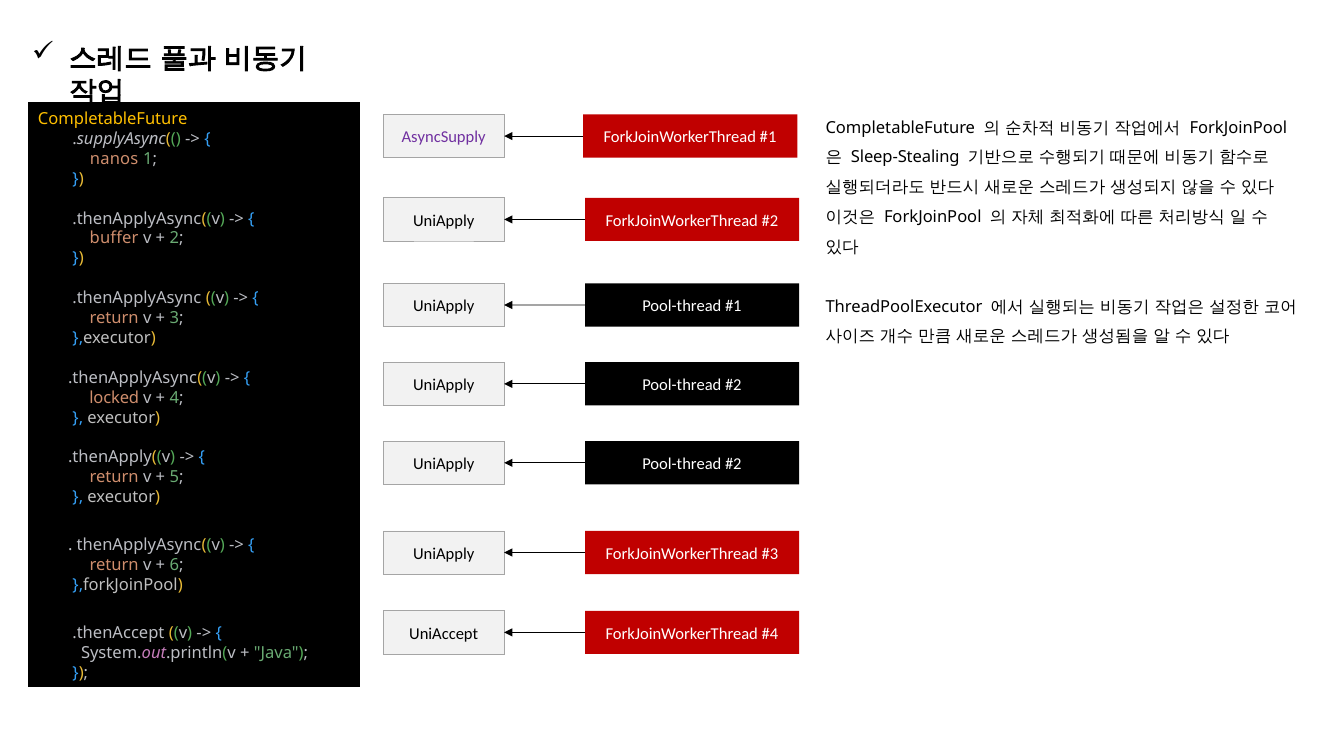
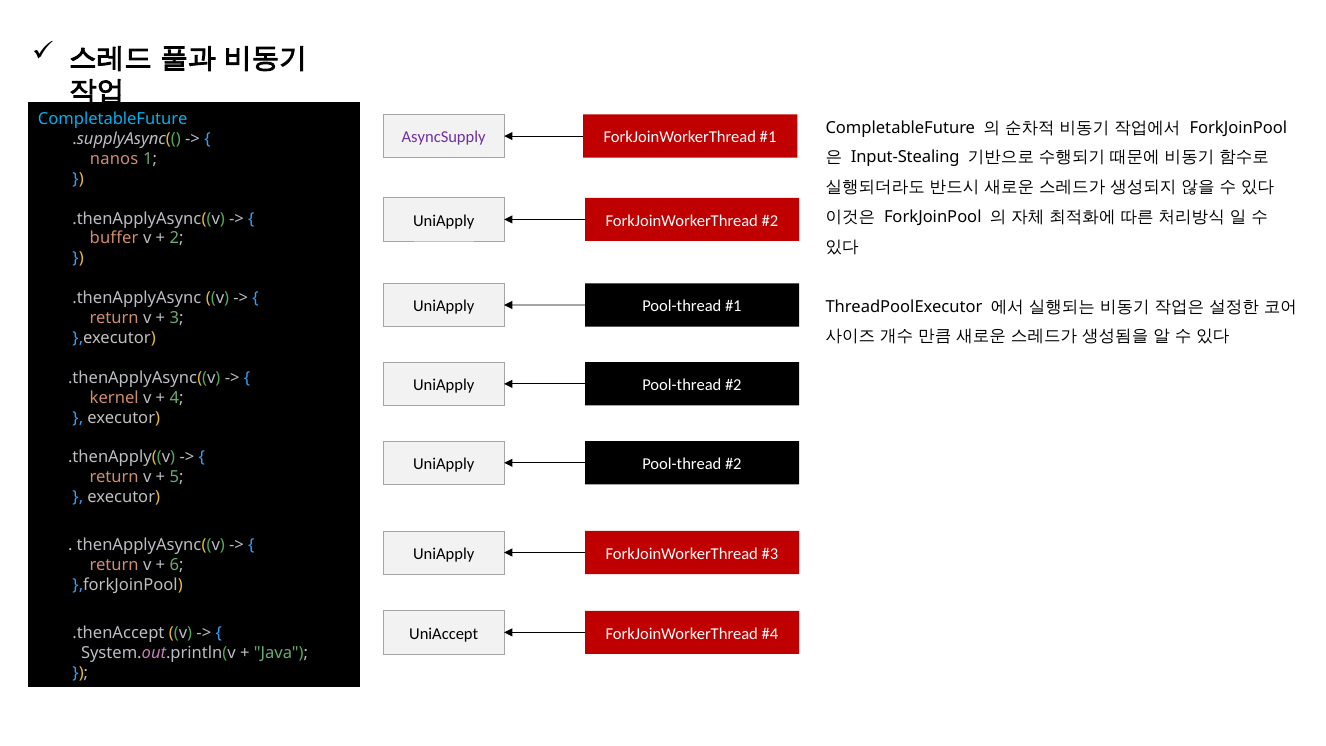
CompletableFuture colour: yellow -> light blue (113, 119)
Sleep-Stealing: Sleep-Stealing -> Input-Stealing (905, 157)
locked: locked -> kernel (114, 398)
